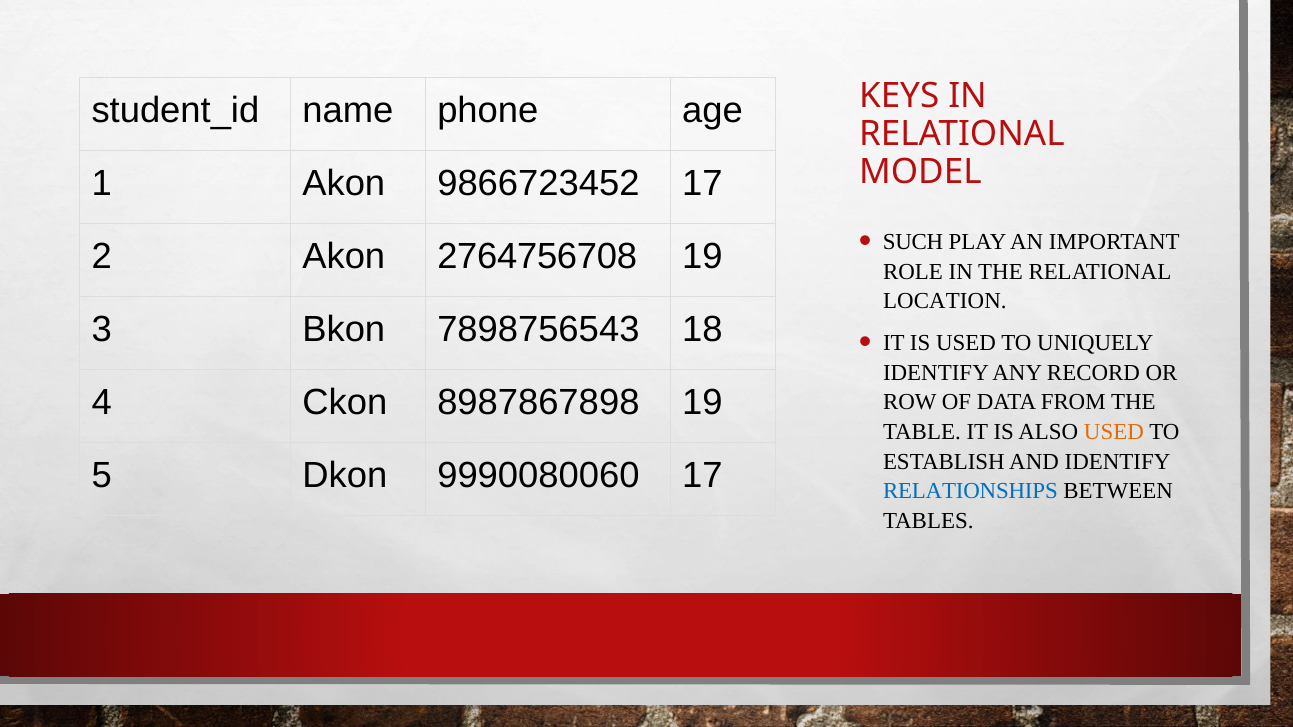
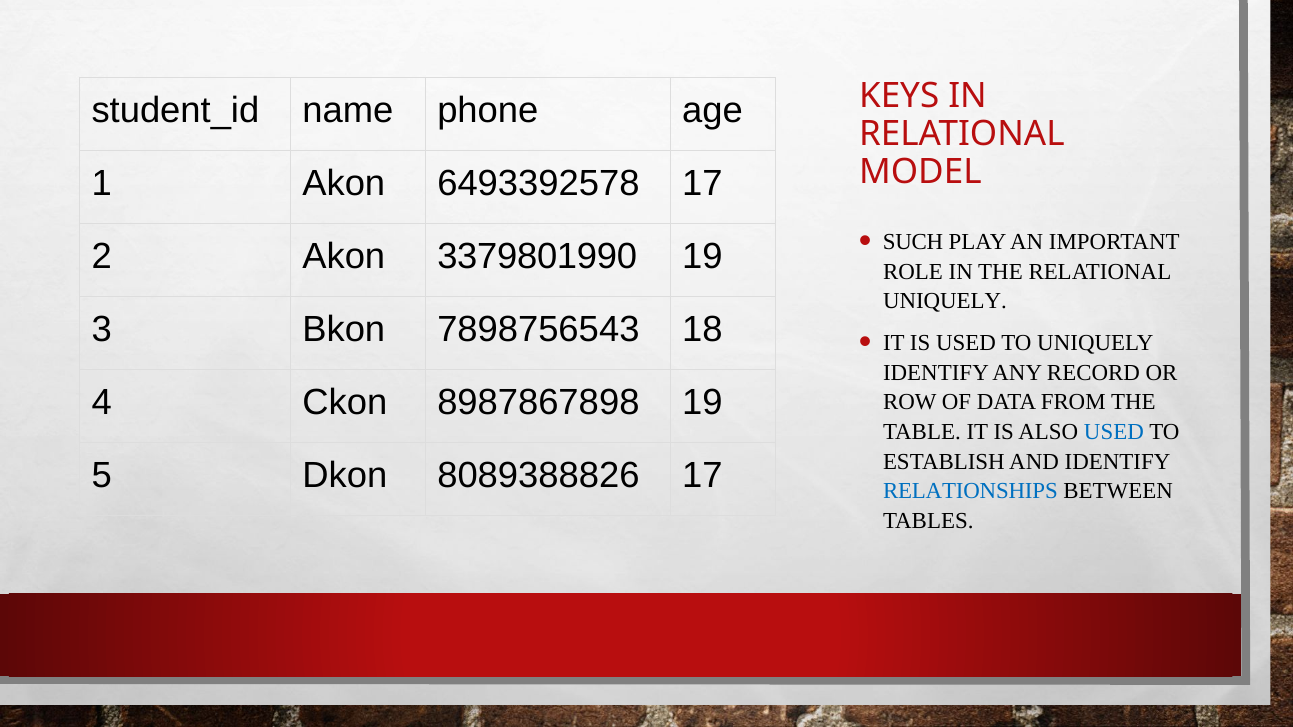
9866723452: 9866723452 -> 6493392578 (538, 184)
2764756708: 2764756708 -> 3379801990 (537, 257)
LOCATION: LOCATION -> UNIQUELY (945, 301)
USED colour: orange -> blue (1114, 432)
9990080060: 9990080060 -> 8089388826 (538, 476)
